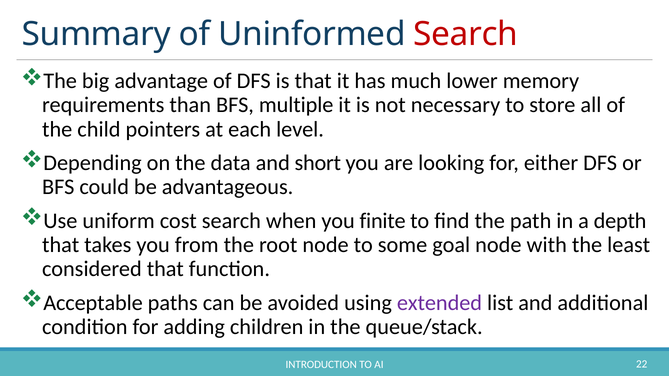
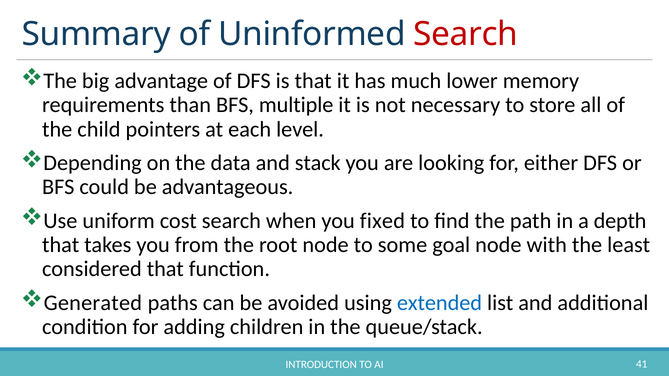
short: short -> stack (318, 163)
finite: finite -> fixed (382, 221)
Acceptable: Acceptable -> Generated (93, 303)
extended colour: purple -> blue (439, 303)
22: 22 -> 41 (642, 364)
